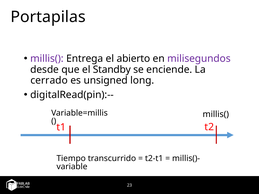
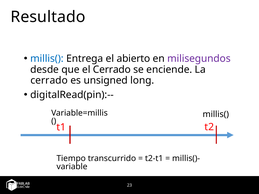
Portapilas: Portapilas -> Resultado (48, 17)
millis( colour: purple -> blue (47, 59)
el Standby: Standby -> Cerrado (112, 70)
